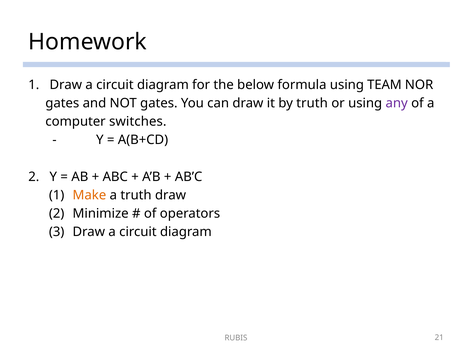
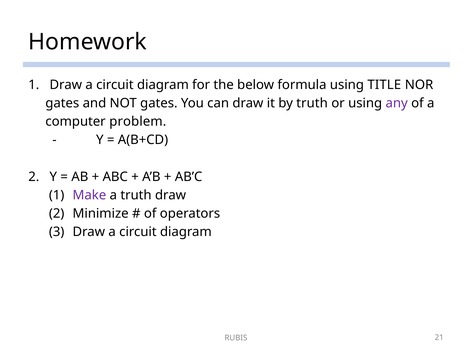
TEAM: TEAM -> TITLE (384, 85)
switches: switches -> problem (138, 122)
Make colour: orange -> purple (89, 195)
